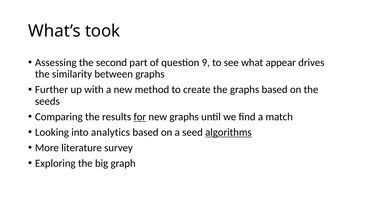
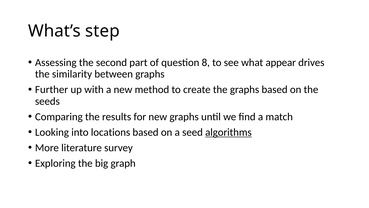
took: took -> step (102, 31)
9: 9 -> 8 (206, 62)
for underline: present -> none (140, 117)
analytics: analytics -> locations (111, 132)
